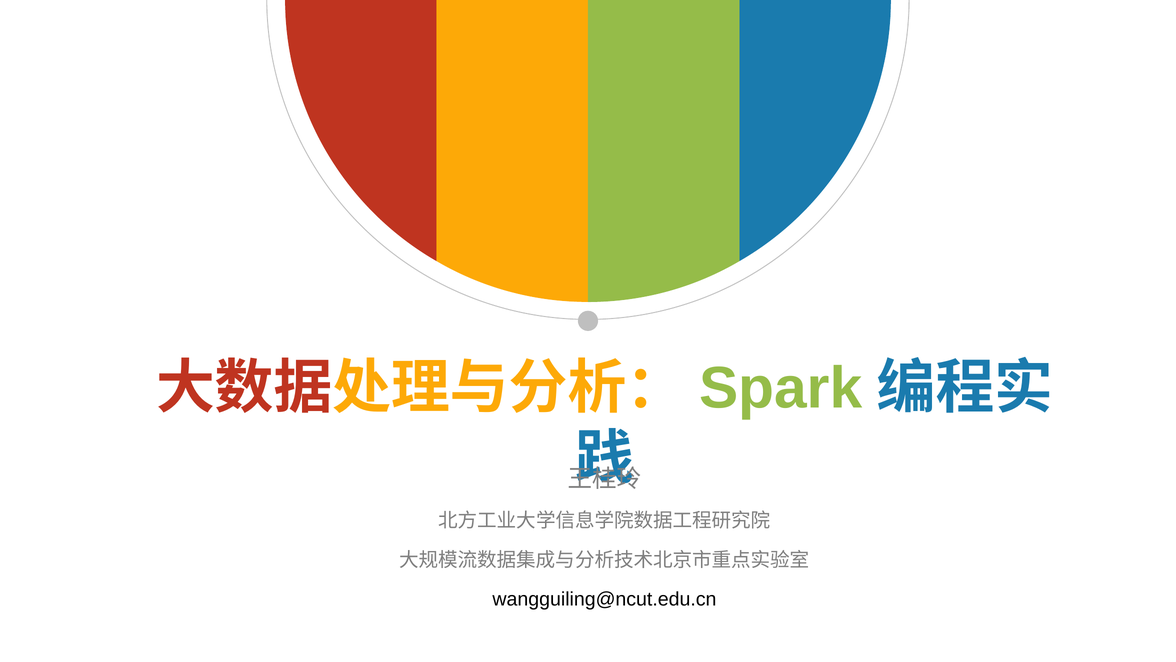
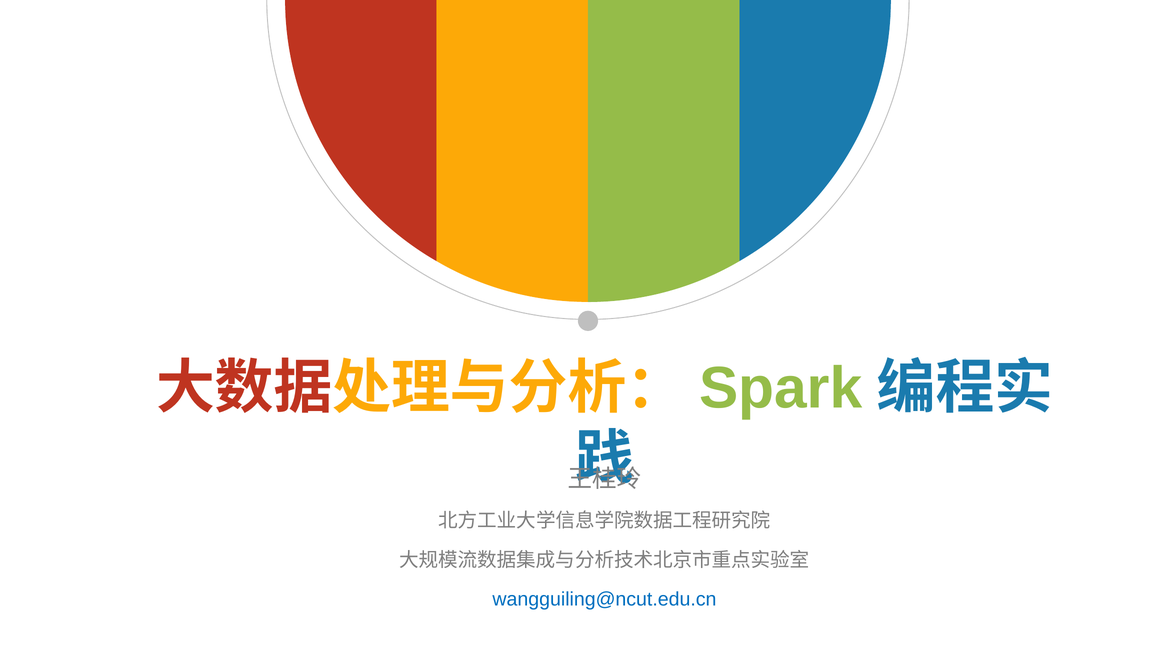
wangguiling@ncut.edu.cn colour: black -> blue (604, 599)
